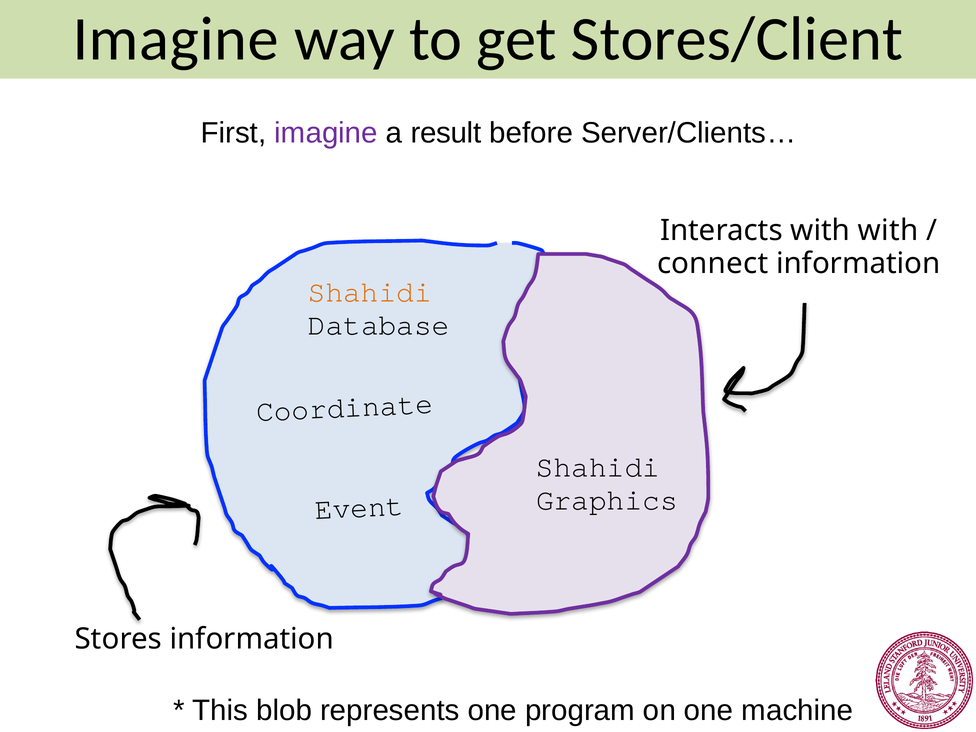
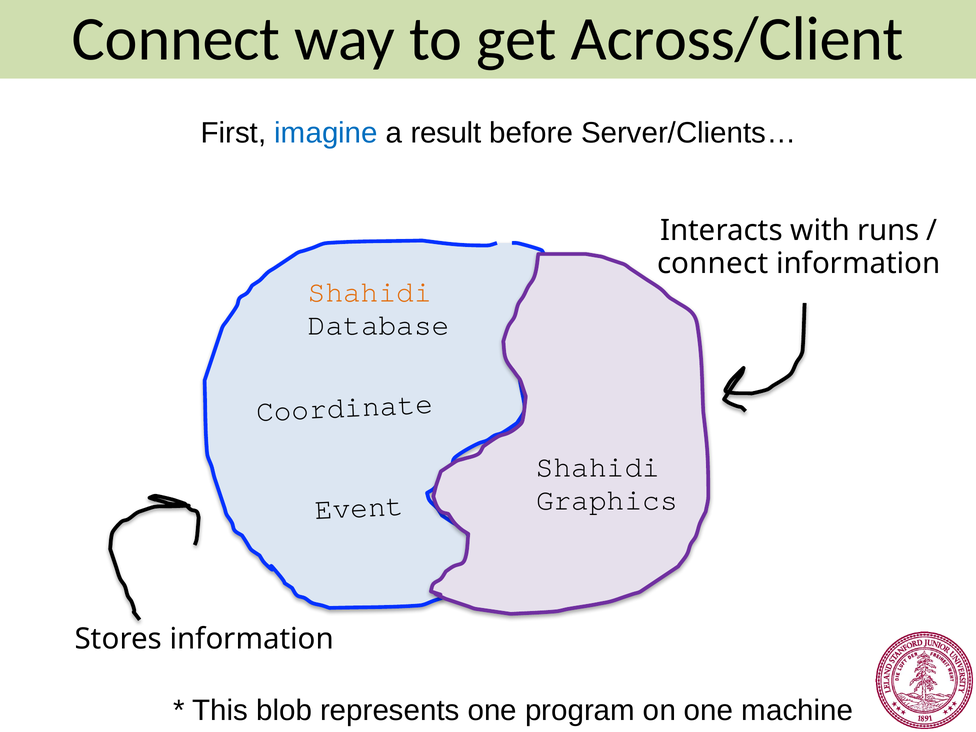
Imagine: Imagine -> Connect (176, 39)
Stores/Client: Stores/Client -> Across/Client (737, 39)
imagine colour: purple -> blue (326, 133)
with with: with -> runs (888, 230)
